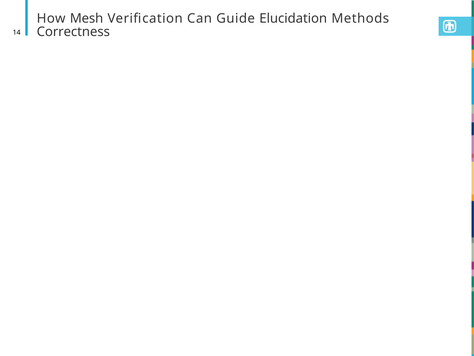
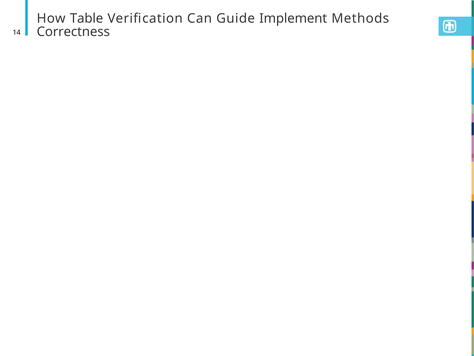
Mesh: Mesh -> Table (87, 18)
Elucidation: Elucidation -> Implement (293, 18)
